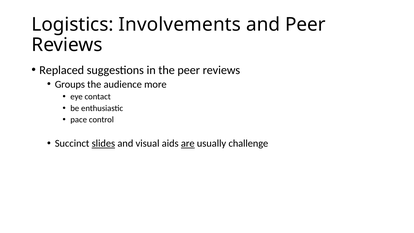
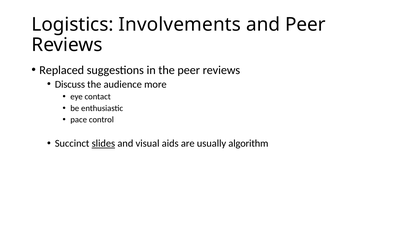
Groups: Groups -> Discuss (70, 84)
are underline: present -> none (188, 143)
challenge: challenge -> algorithm (248, 143)
